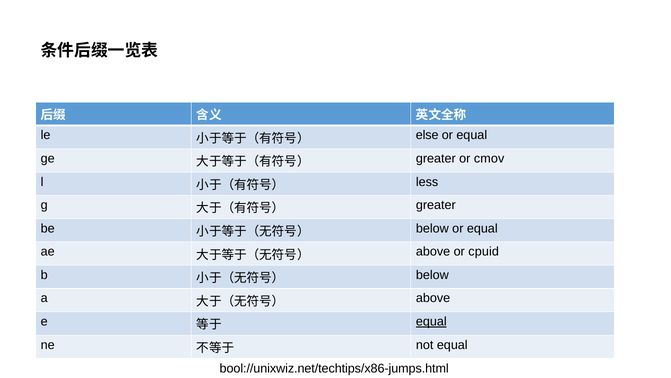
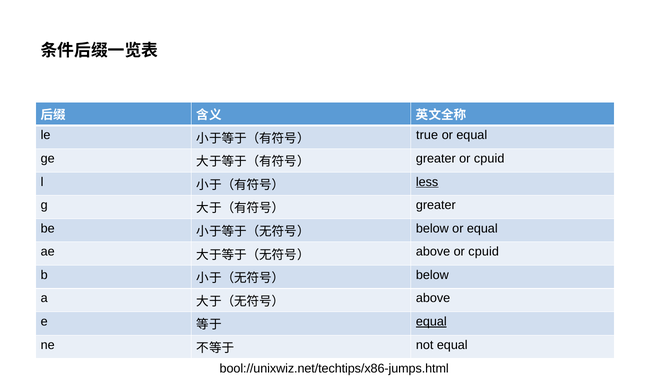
else: else -> true (427, 135)
greater or cmov: cmov -> cpuid (489, 158)
less underline: none -> present (427, 182)
